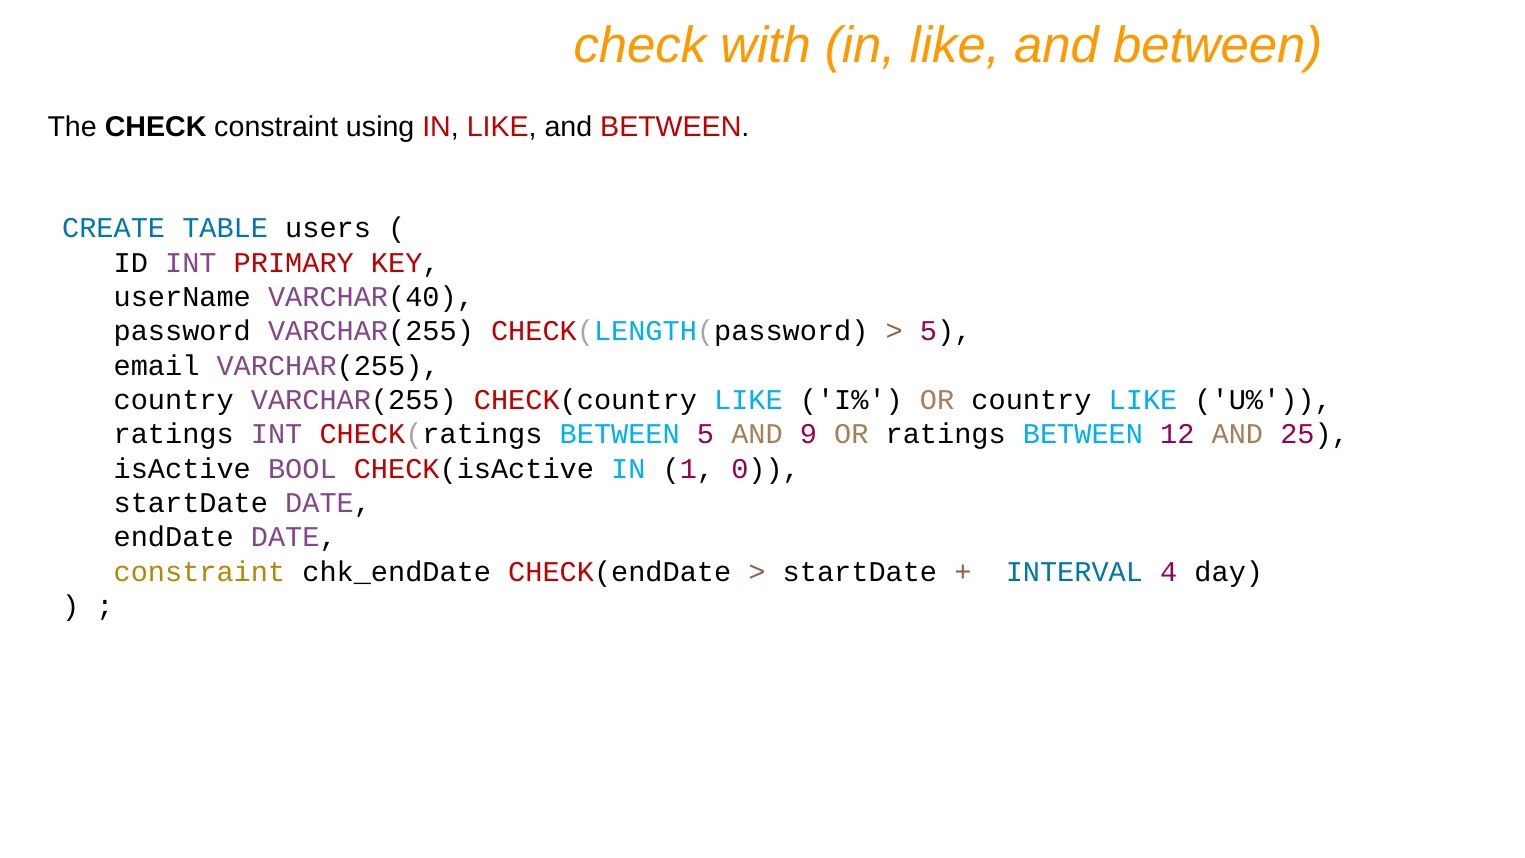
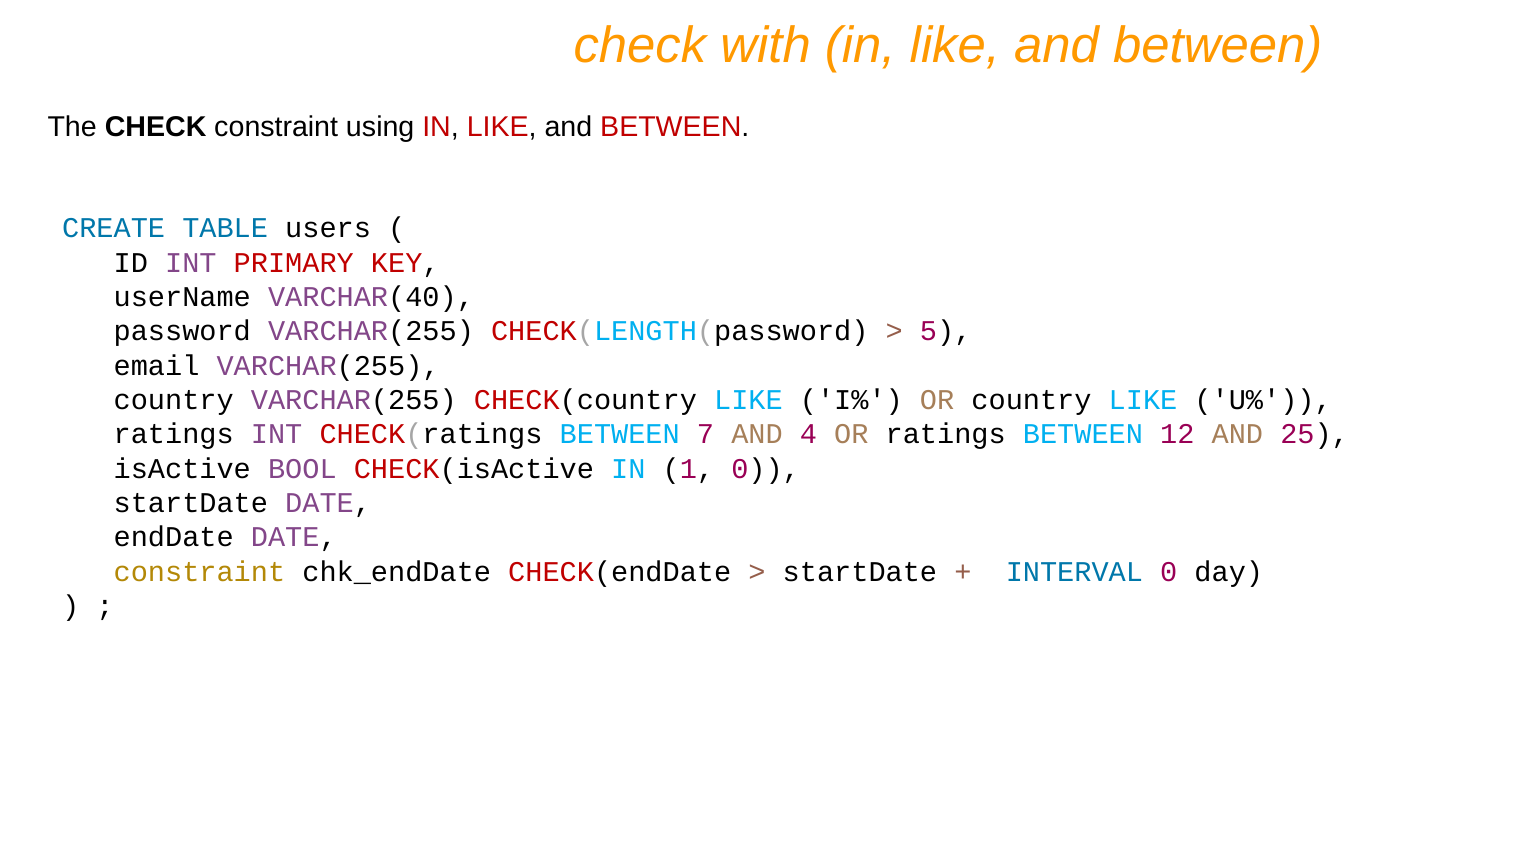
BETWEEN 5: 5 -> 7 (706, 434)
9: 9 -> 4 (808, 434)
INTERVAL 4: 4 -> 0 (1169, 572)
